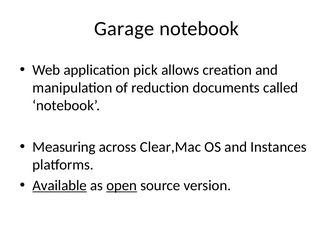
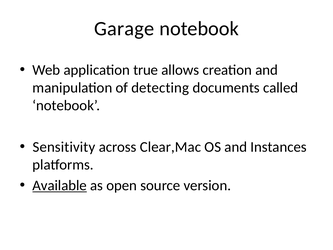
pick: pick -> true (146, 70)
reduction: reduction -> detecting (160, 88)
Measuring: Measuring -> Sensitivity (64, 147)
open underline: present -> none (122, 185)
